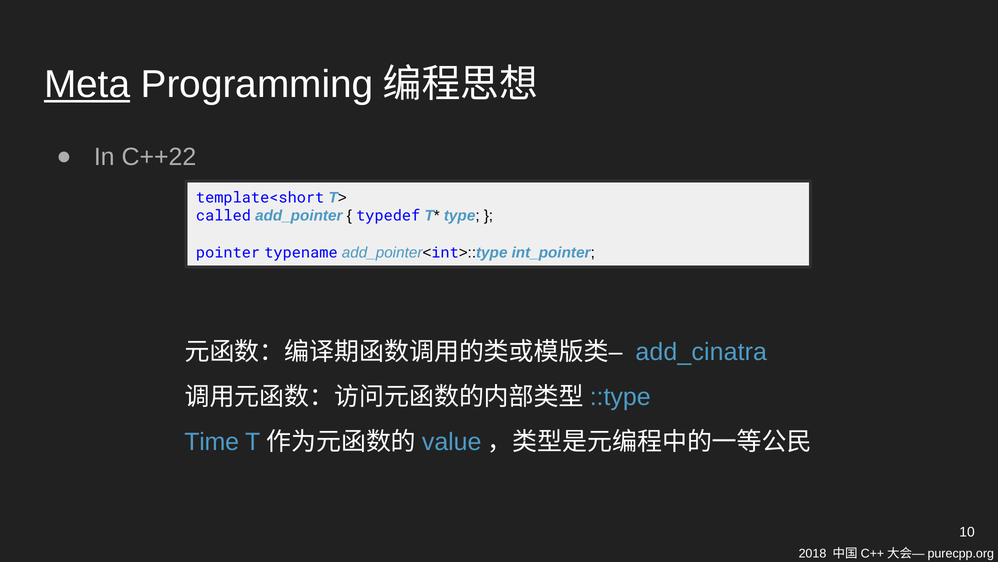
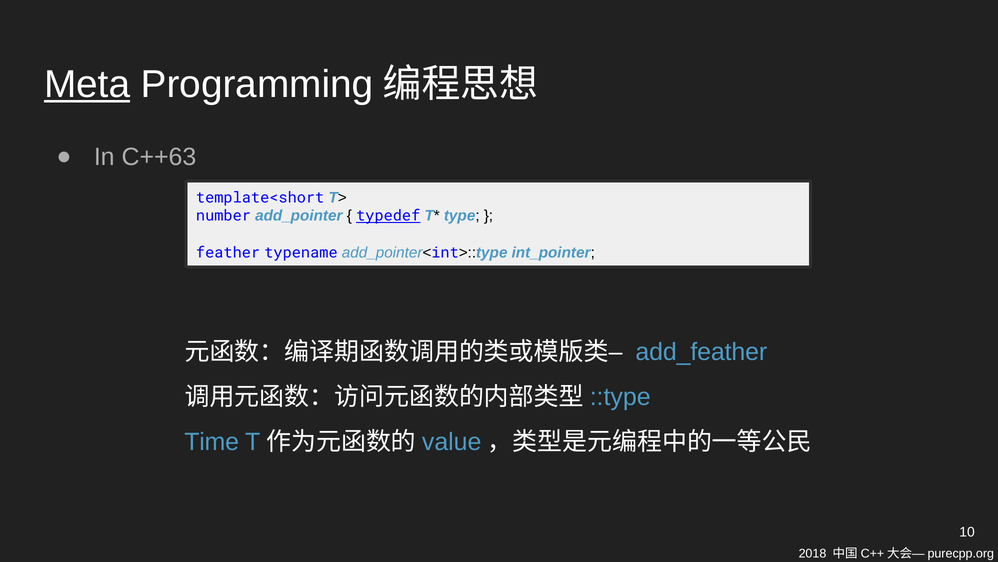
C++22: C++22 -> C++63 (159, 157)
called: called -> number (223, 216)
typedef underline: none -> present (388, 216)
pointer: pointer -> feather (228, 252)
add_cinatra: add_cinatra -> add_feather (701, 351)
